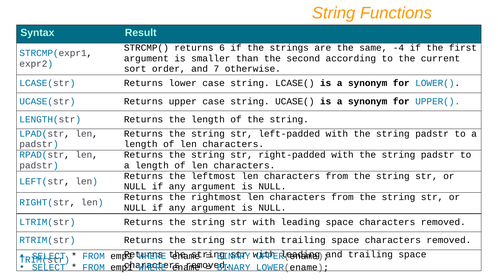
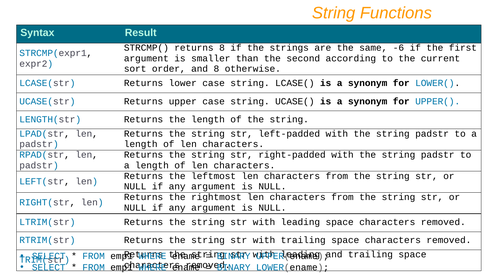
returns 6: 6 -> 8 (222, 48)
-4: -4 -> -6 (398, 48)
and 7: 7 -> 8 (216, 69)
